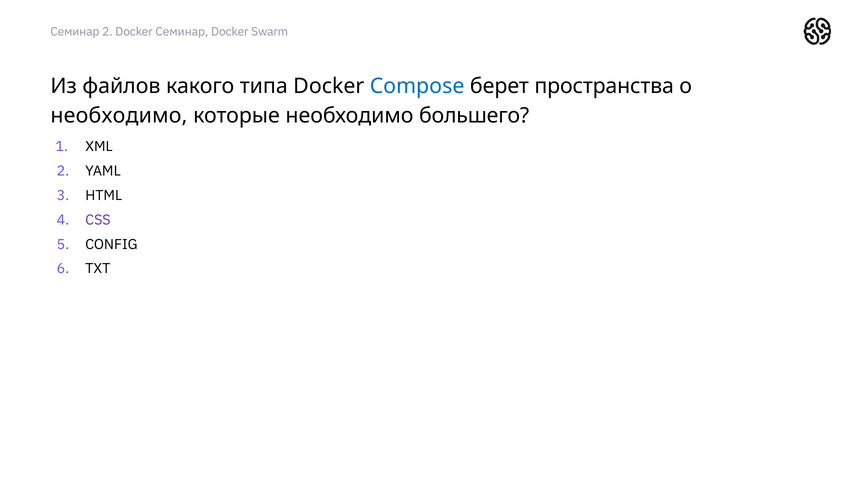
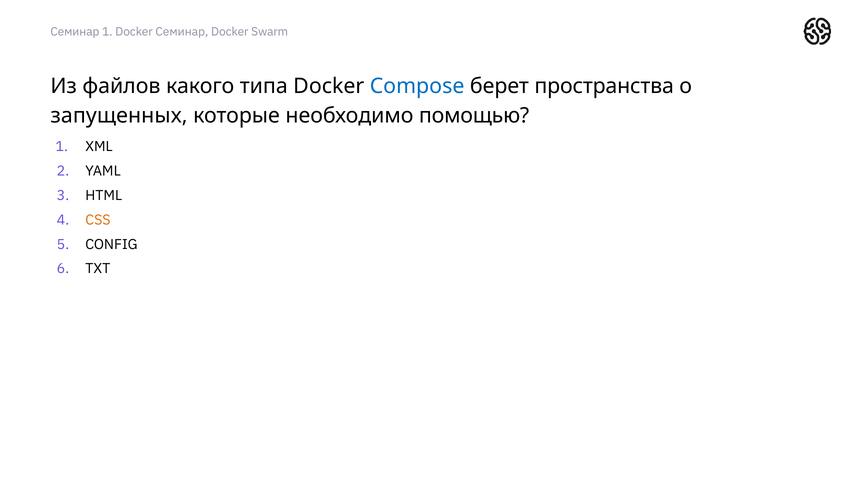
Семинар 2: 2 -> 1 (107, 32)
необходимо: необходимо -> запущенных (119, 115)
большего: большего -> помощью (474, 115)
CSS colour: purple -> orange (98, 220)
